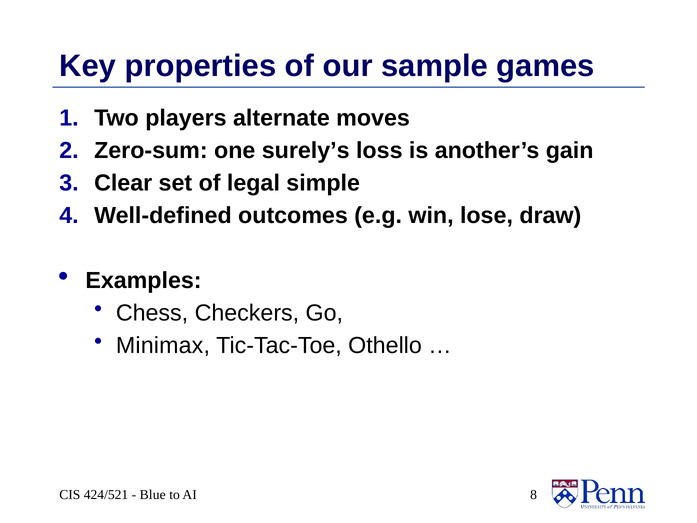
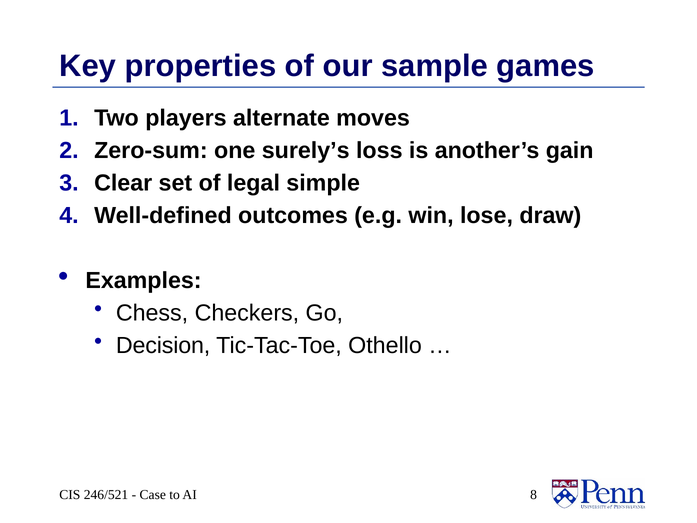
Minimax: Minimax -> Decision (163, 345)
424/521: 424/521 -> 246/521 (106, 495)
Blue: Blue -> Case (153, 495)
